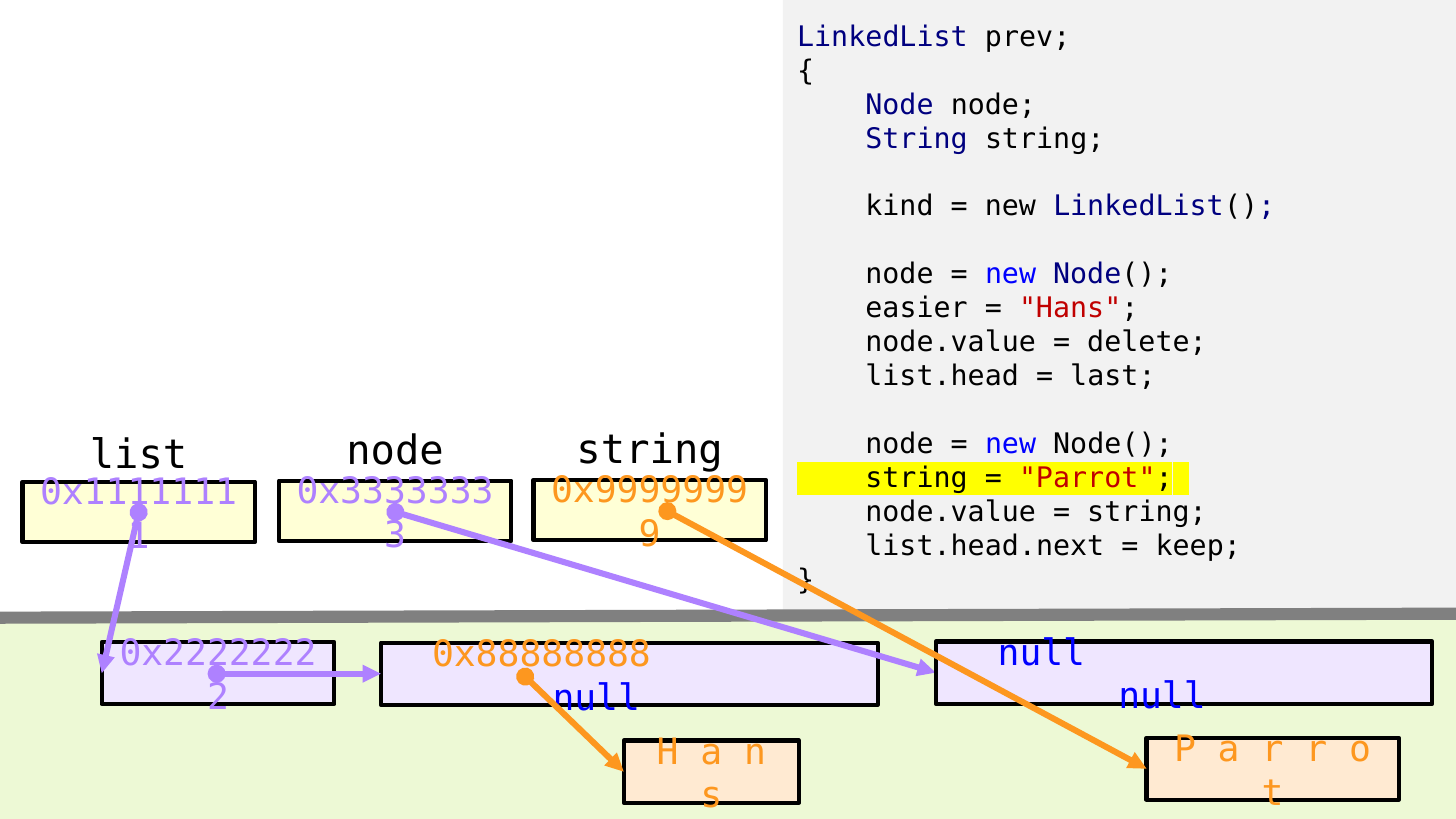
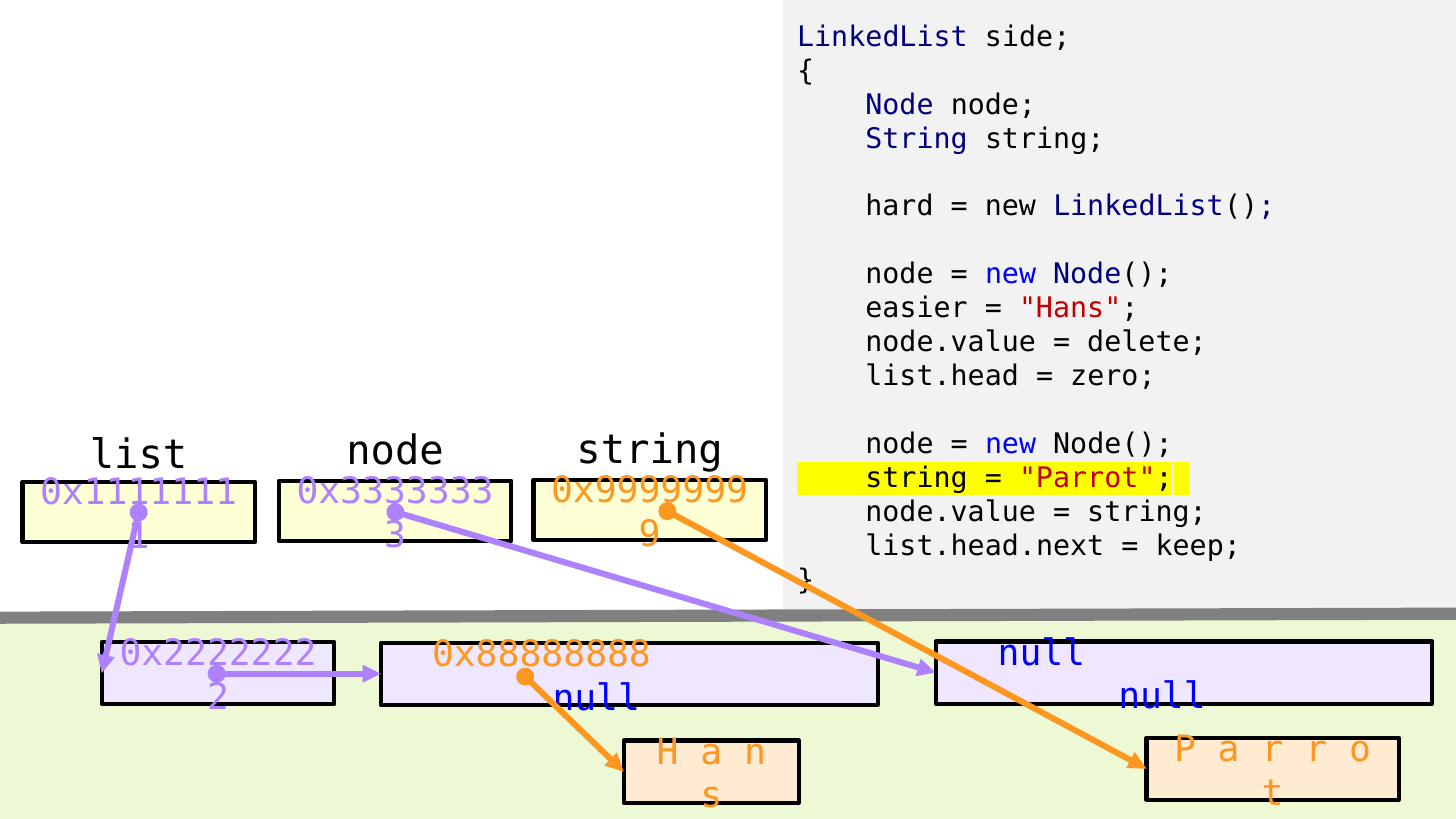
prev: prev -> side (1028, 37)
kind: kind -> hard (899, 207)
last: last -> zero (1113, 377)
